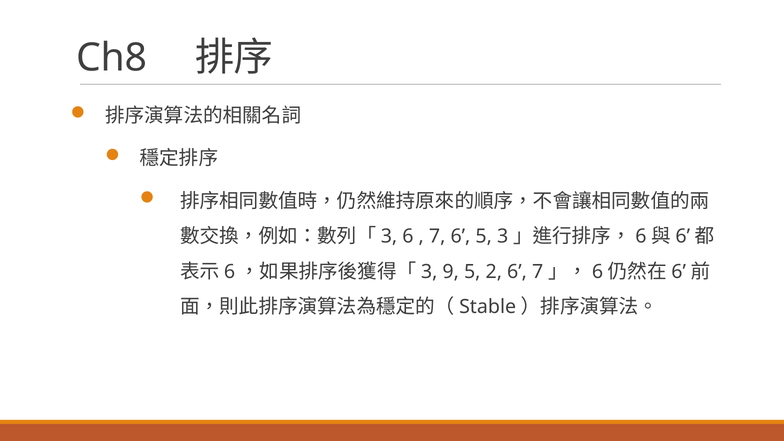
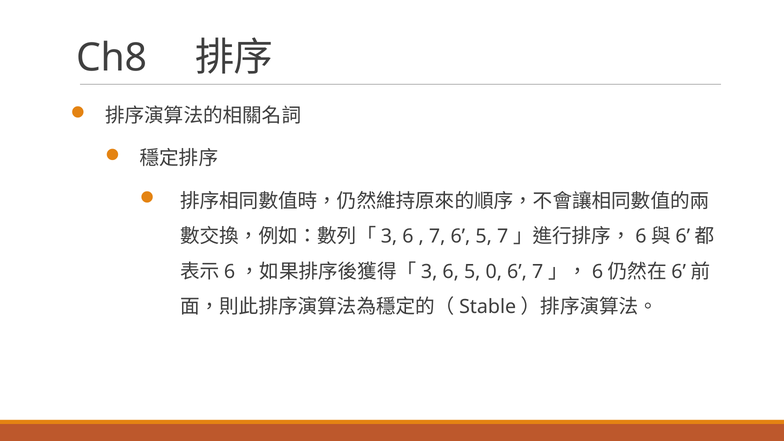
5 3: 3 -> 7 (503, 236)
9: 9 -> 6 (451, 272)
2: 2 -> 0 (494, 272)
